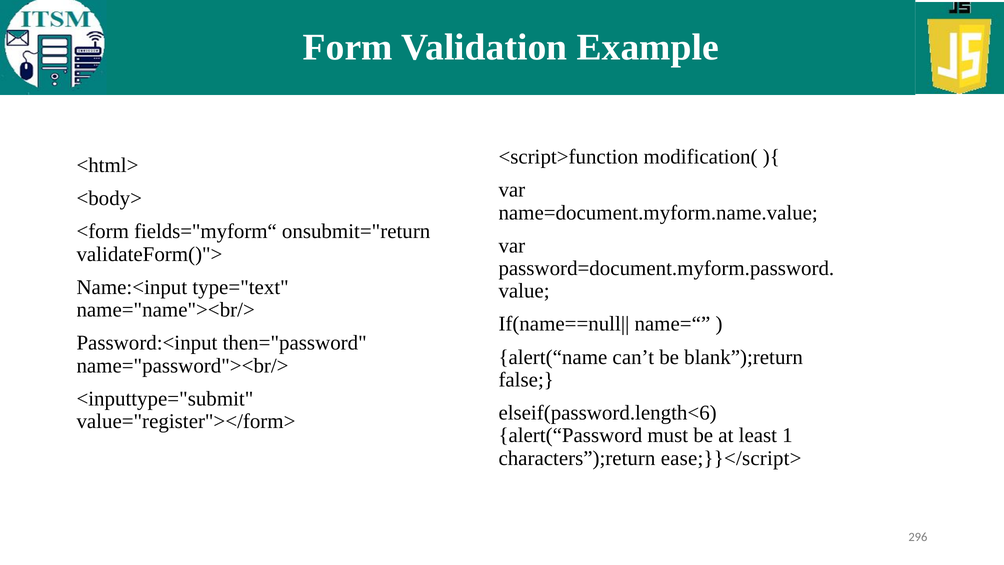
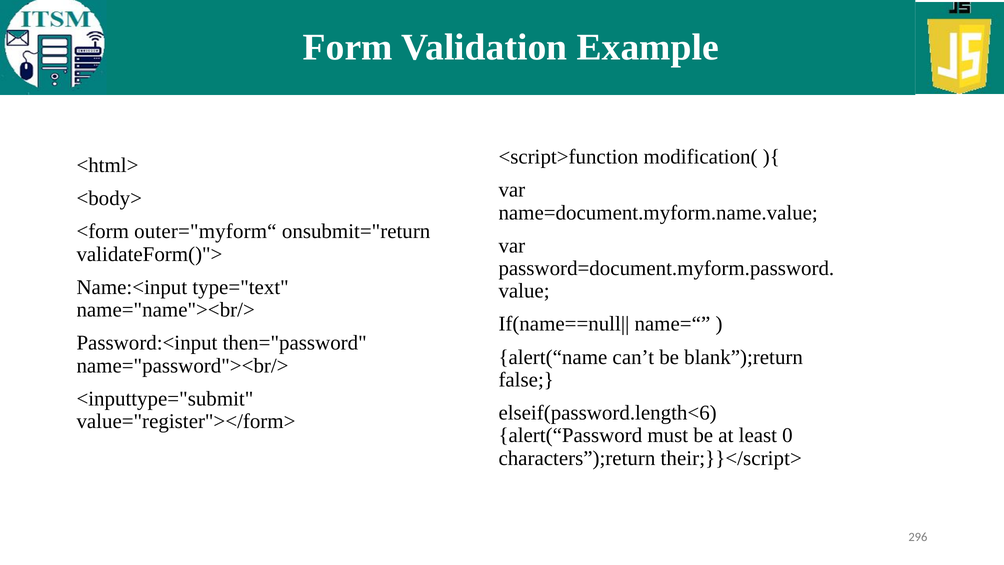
fields="myform“: fields="myform“ -> outer="myform“ (205, 231)
1: 1 -> 0 (787, 435)
ease;}}</script>: ease;}}</script> -> their;}}</script> (731, 458)
